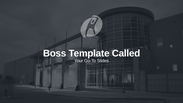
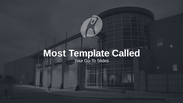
Boss: Boss -> Most (55, 53)
